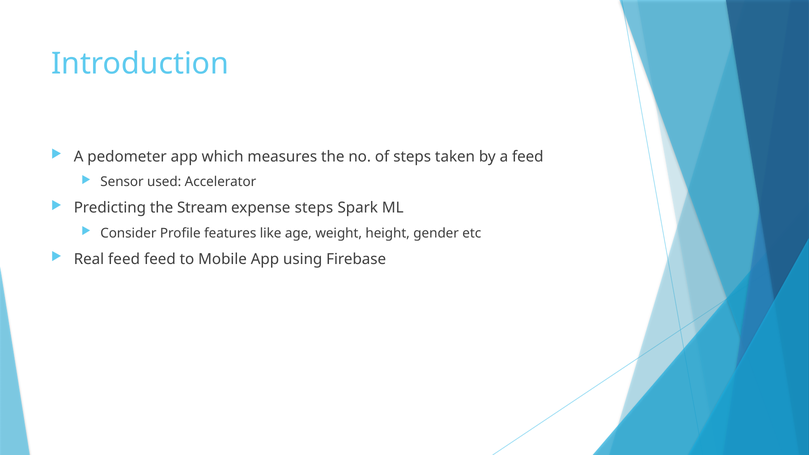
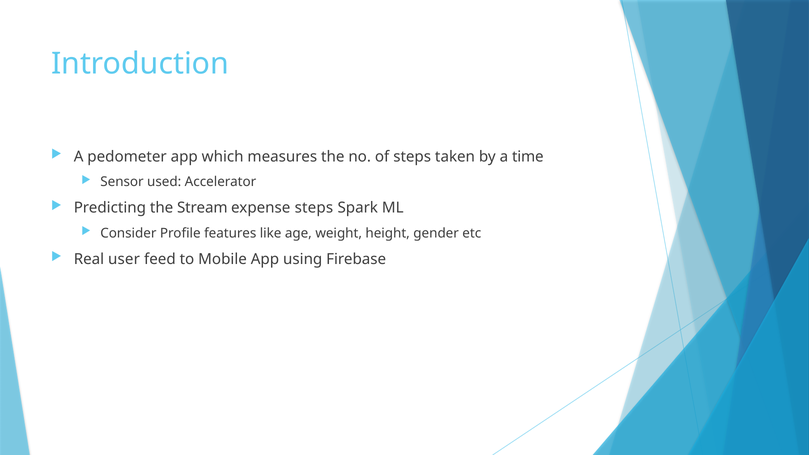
a feed: feed -> time (528, 157)
Real feed: feed -> user (124, 259)
